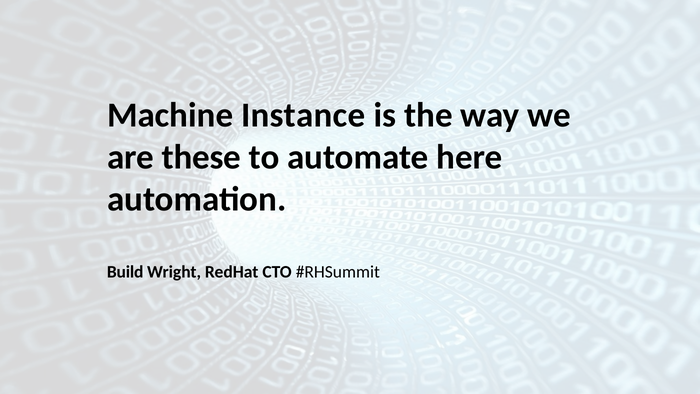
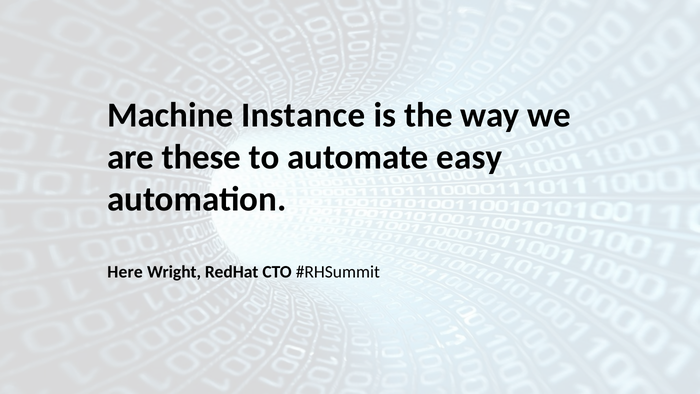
here: here -> easy (469, 157)
Build: Build -> Here (125, 272)
